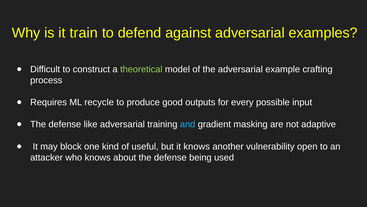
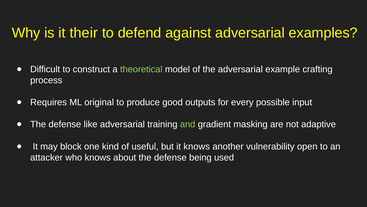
train: train -> their (84, 33)
recycle: recycle -> original (99, 102)
and colour: light blue -> light green (188, 124)
